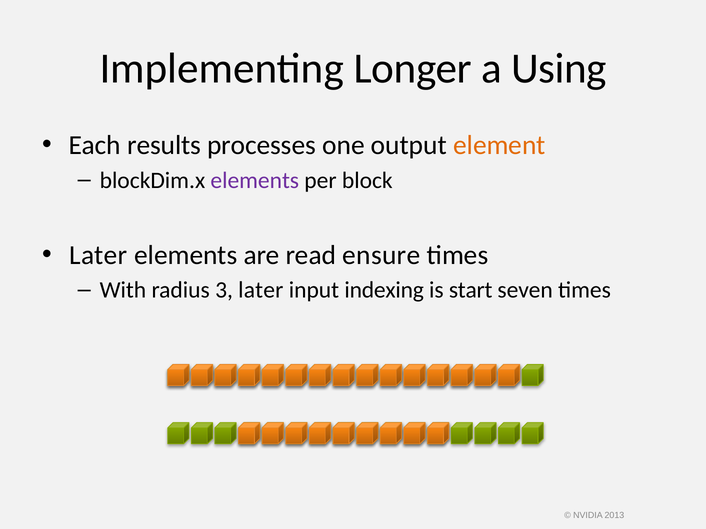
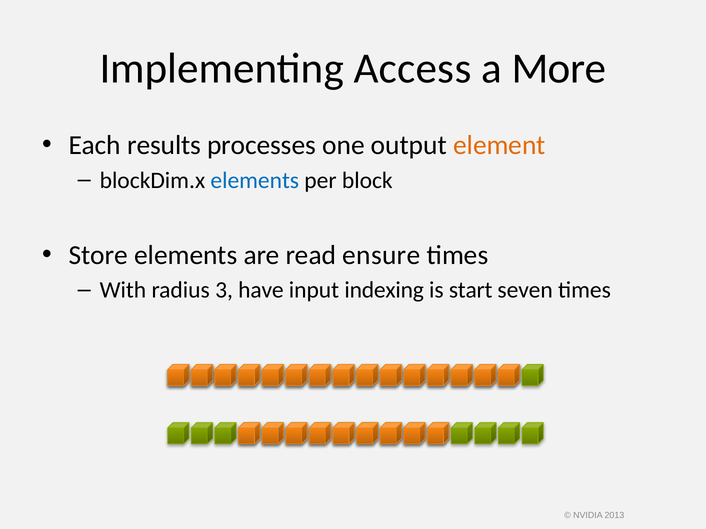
Longer: Longer -> Access (413, 68)
Using: Using -> More (559, 68)
elements colour: purple -> blue (255, 181)
Later: Later -> Store (98, 255)
3 later: later -> have (261, 290)
